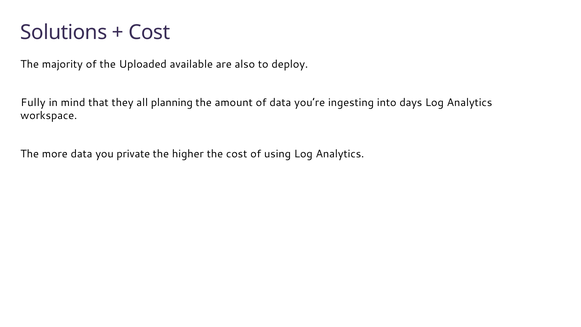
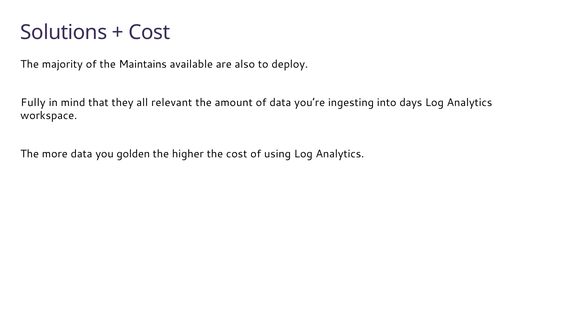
Uploaded: Uploaded -> Maintains (143, 64)
planning: planning -> relevant (172, 102)
private: private -> golden (133, 154)
